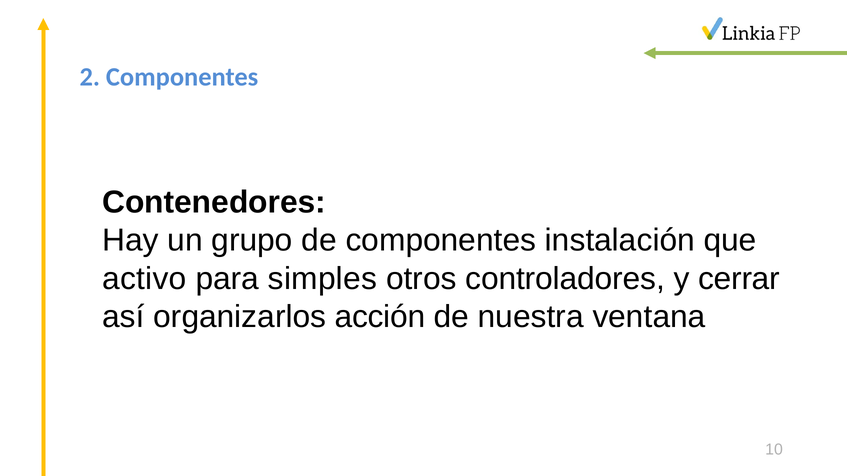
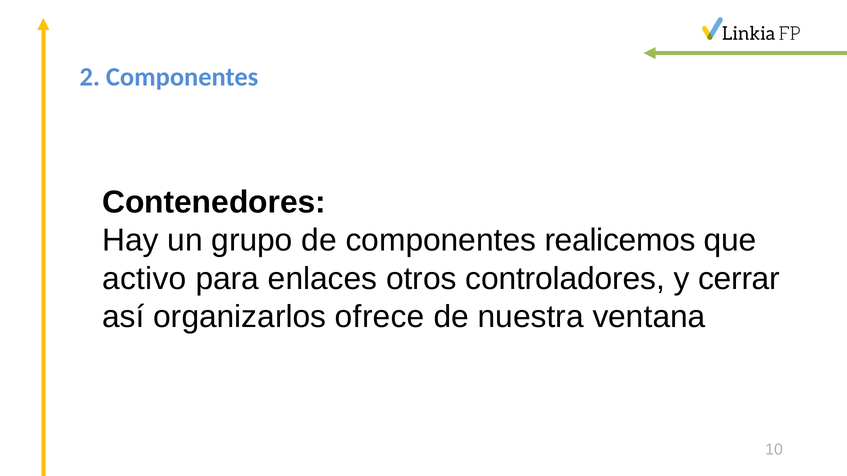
instalación: instalación -> realicemos (620, 241)
simples: simples -> enlaces (323, 279)
acción: acción -> ofrece (380, 317)
